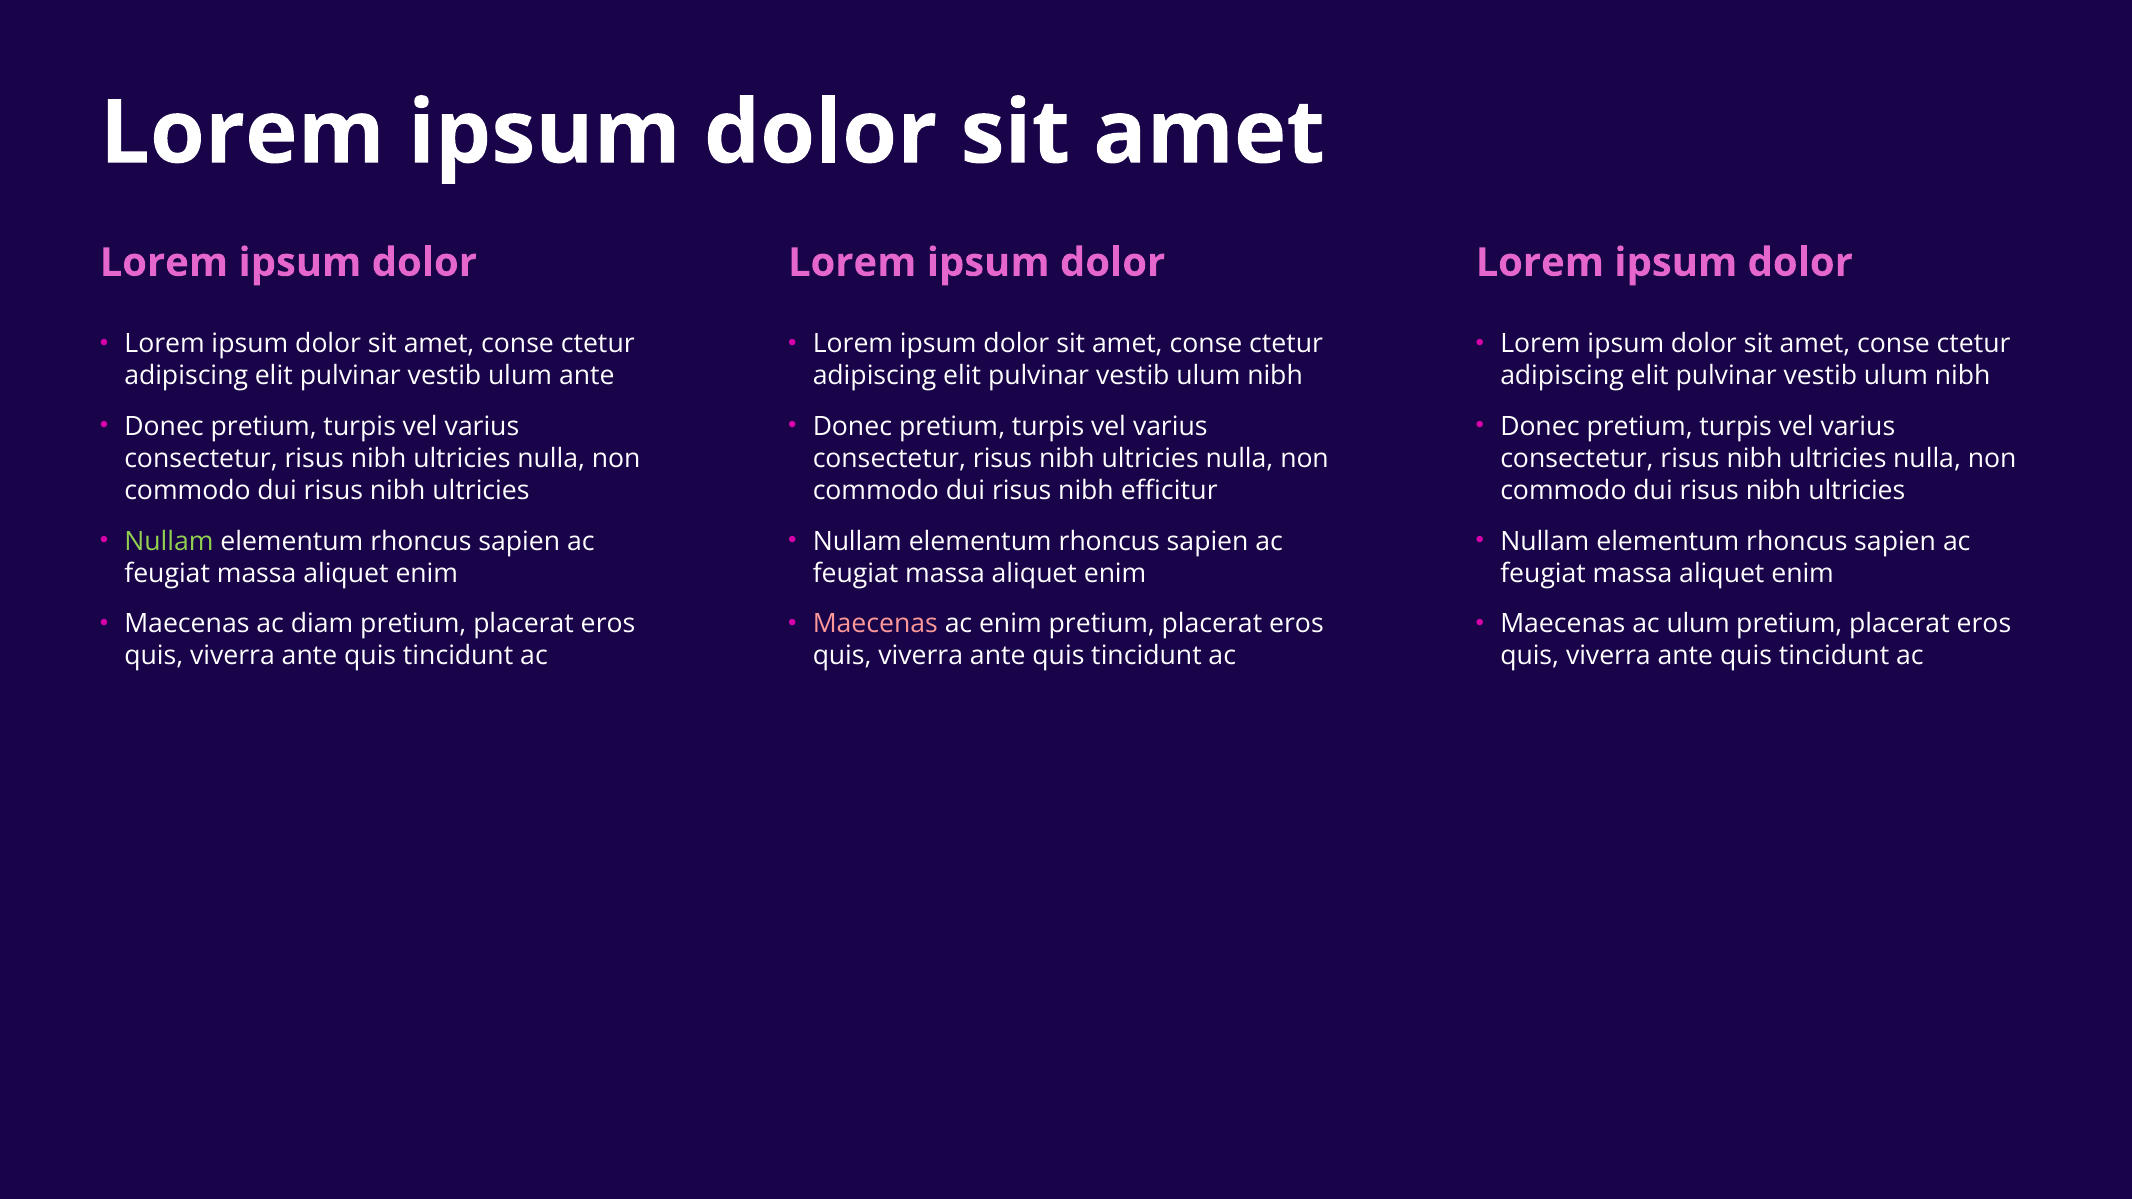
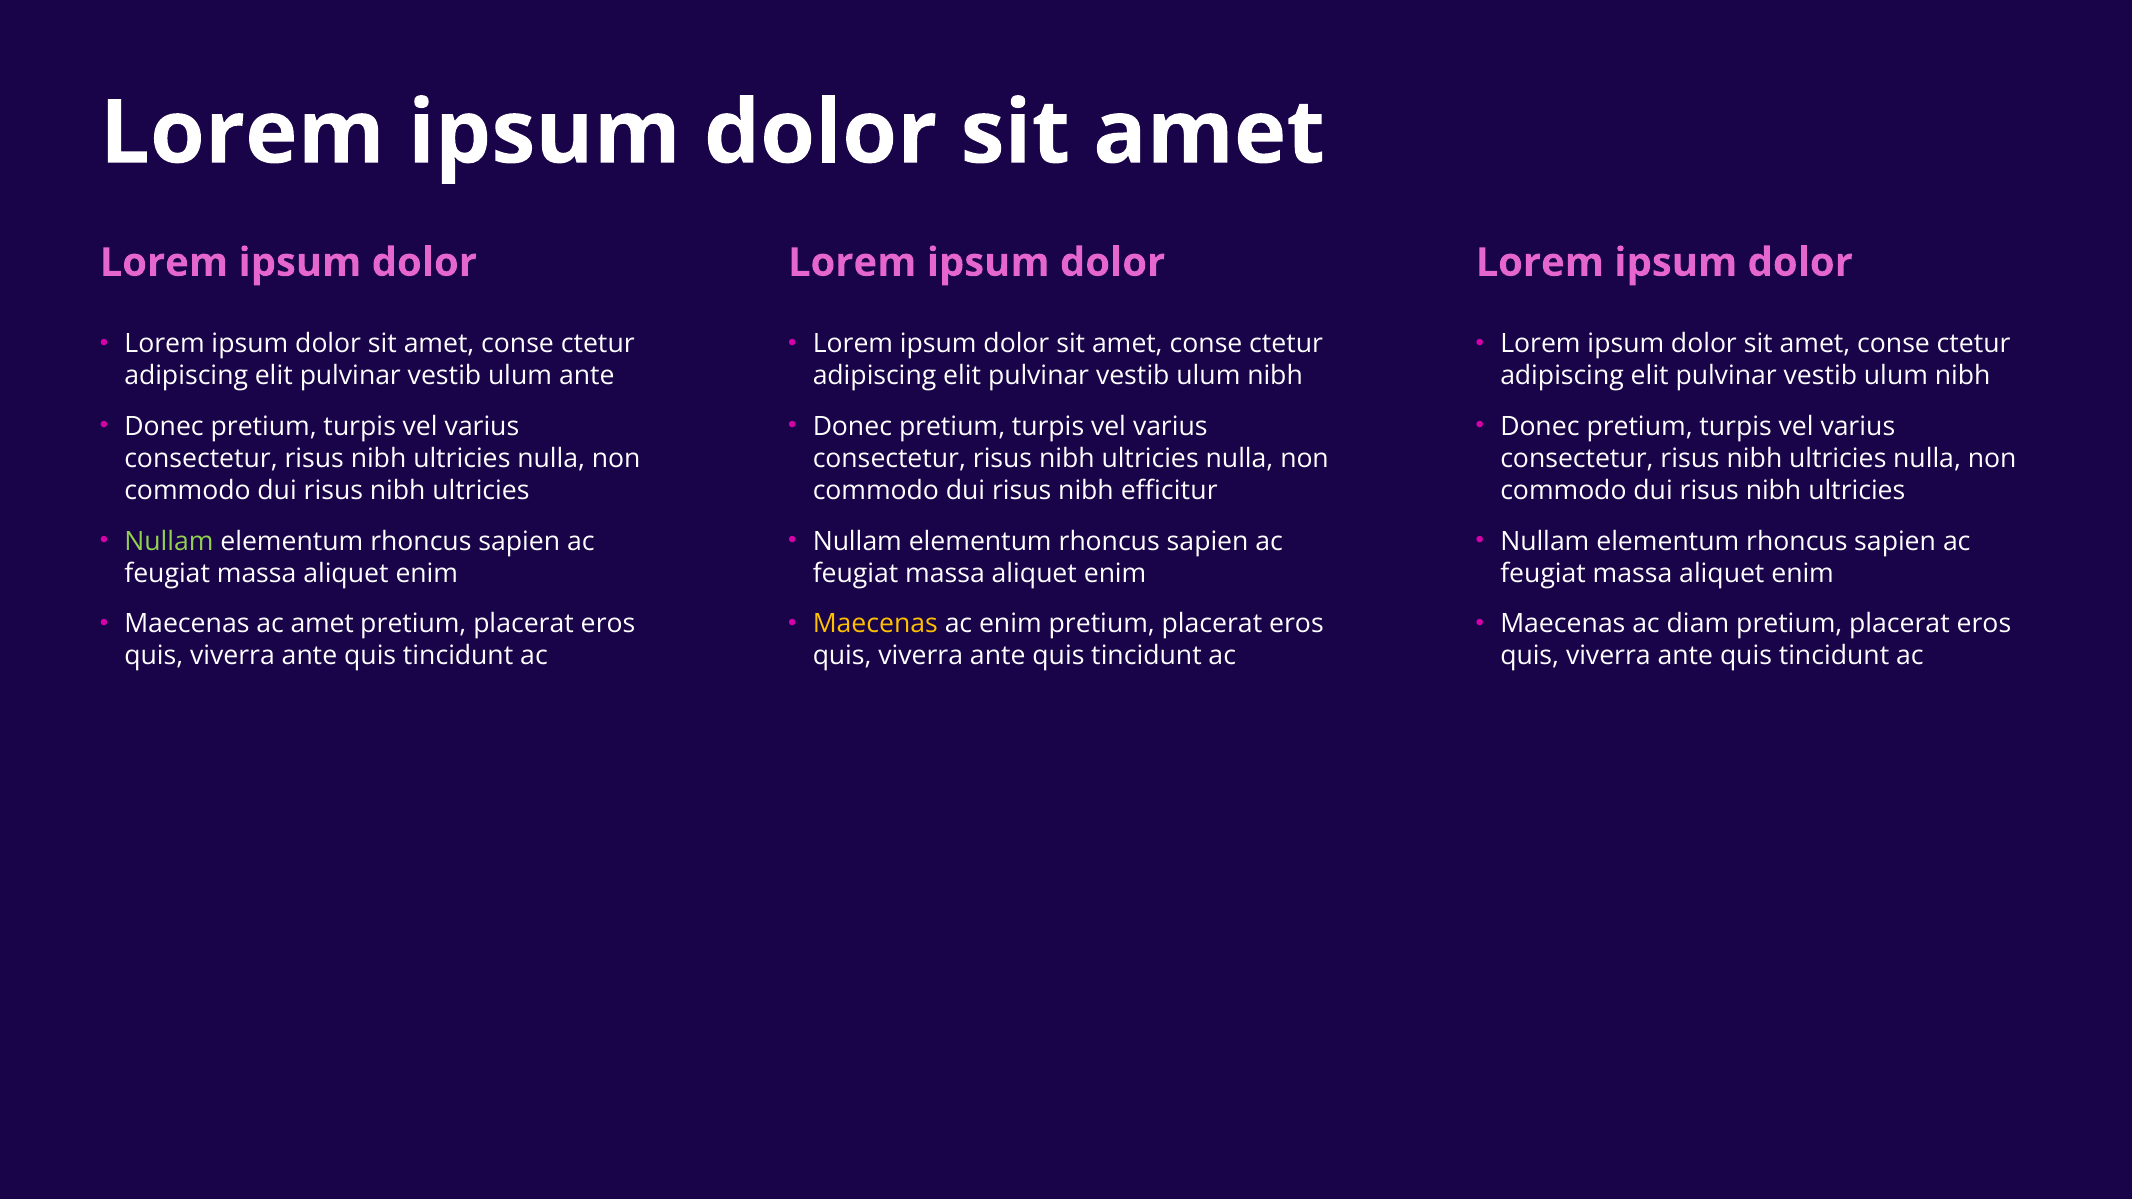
ac diam: diam -> amet (322, 624)
Maecenas colour: pink -> yellow (875, 624)
ac ulum: ulum -> diam (1698, 624)
